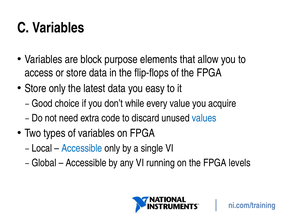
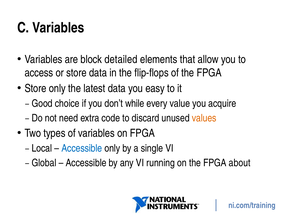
purpose: purpose -> detailed (121, 59)
values colour: blue -> orange (204, 118)
levels: levels -> about (240, 163)
